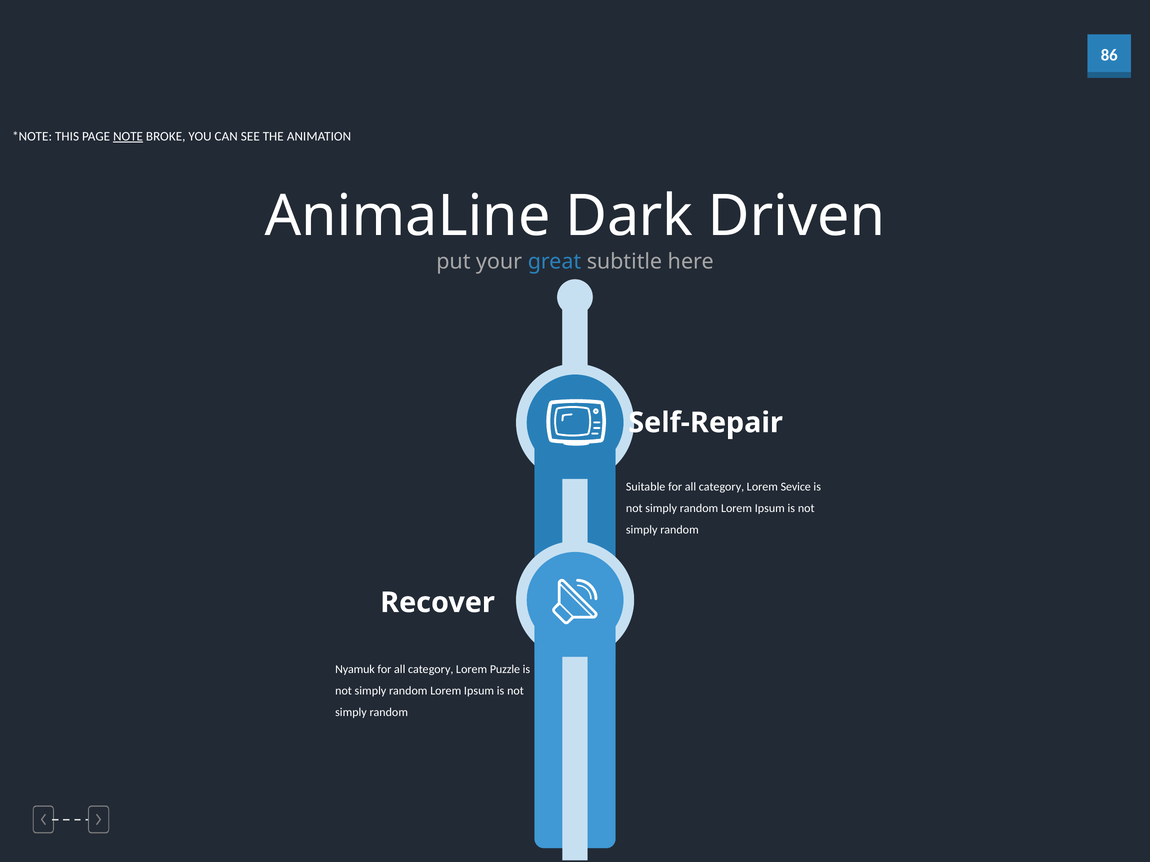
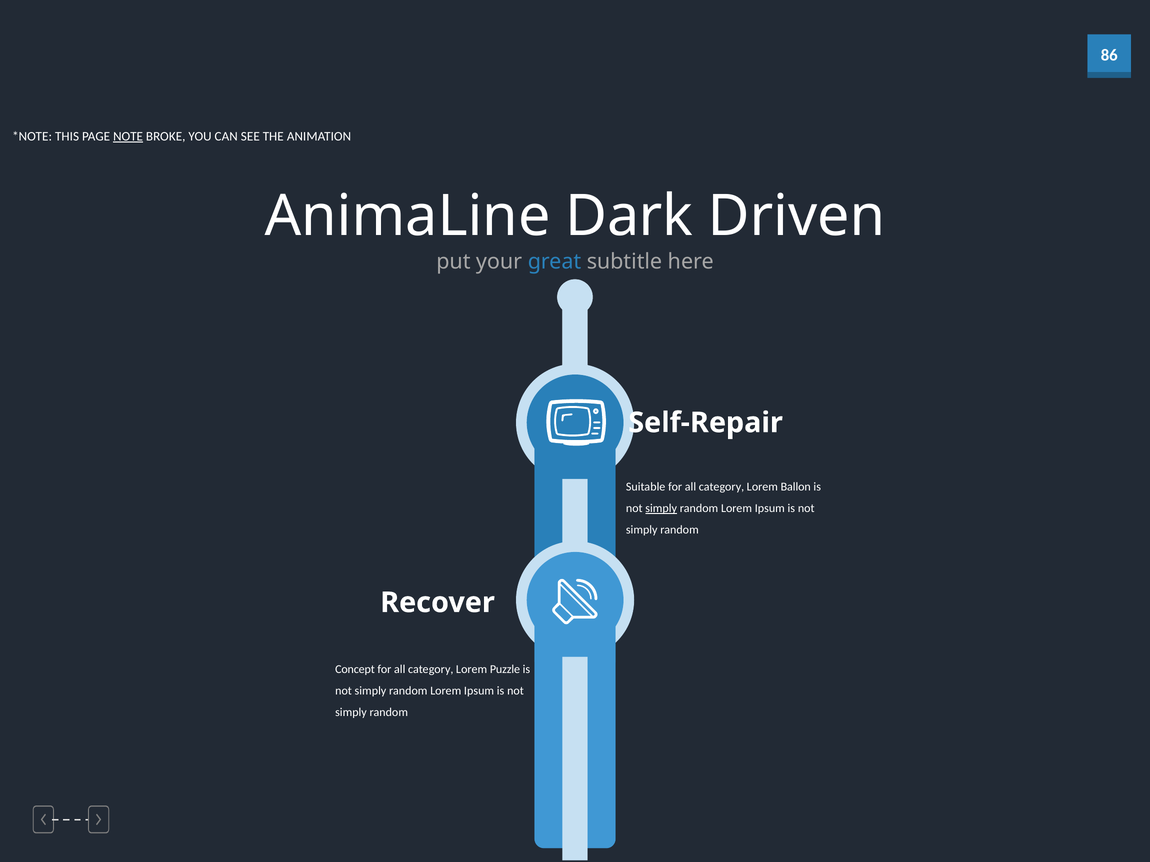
Sevice: Sevice -> Ballon (796, 487)
simply underline: none -> present (661, 509)
Nyamuk: Nyamuk -> Concept (355, 669)
